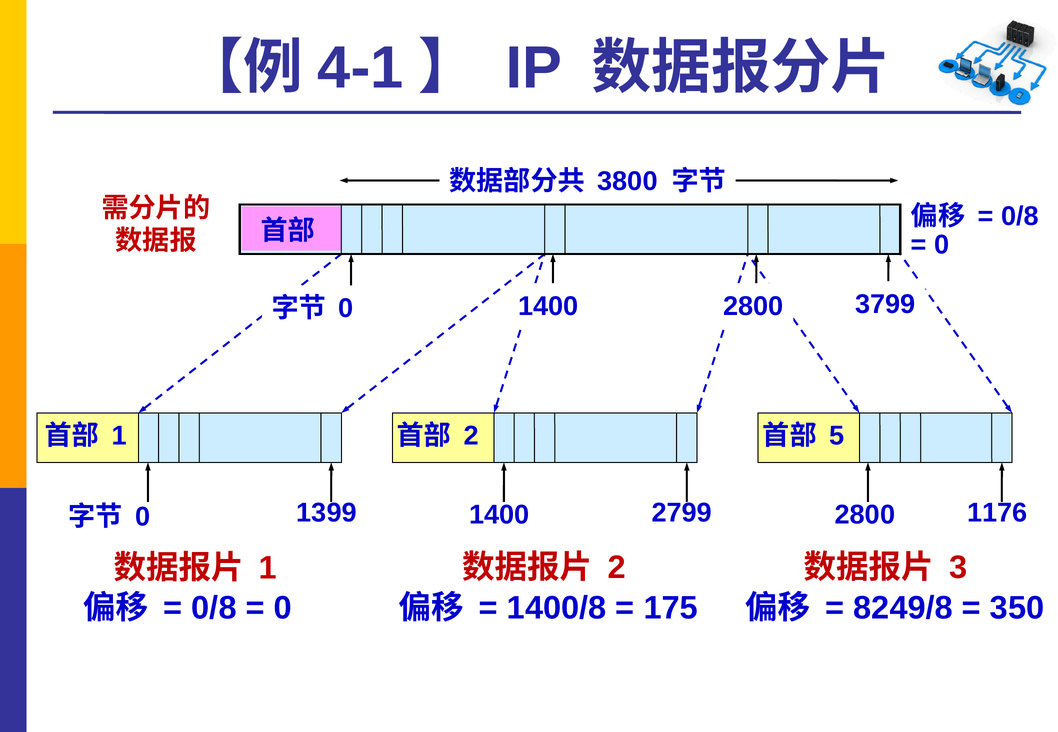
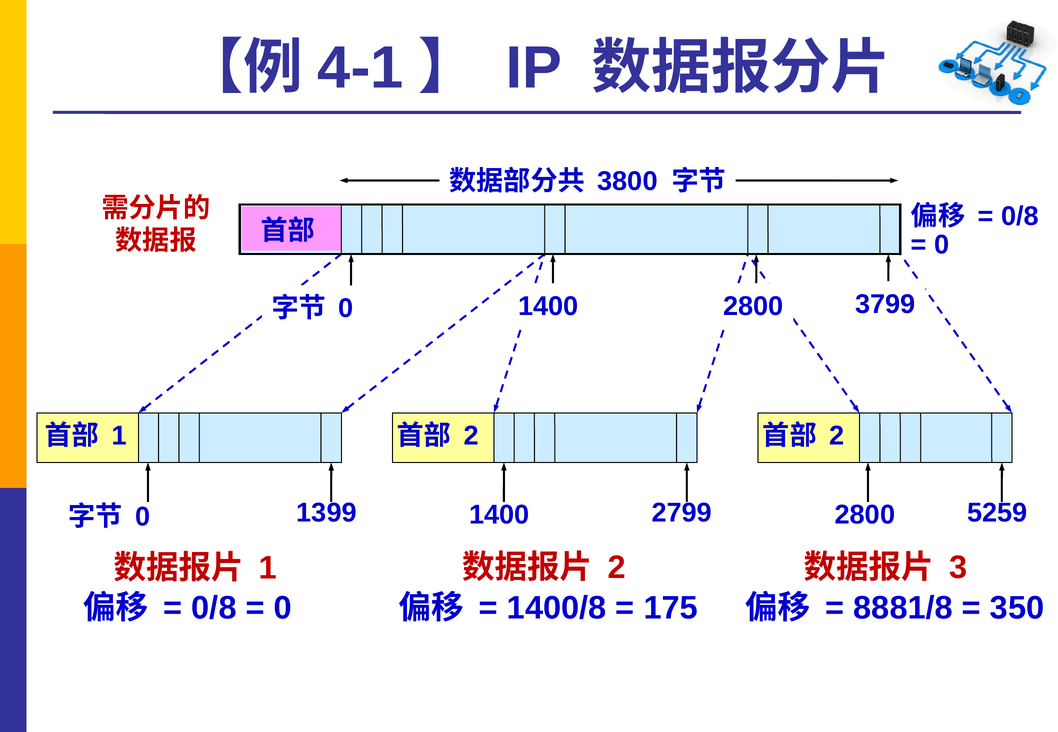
5: 5 -> 2 (837, 436)
1176: 1176 -> 5259 (997, 513)
8249/8: 8249/8 -> 8881/8 (903, 608)
